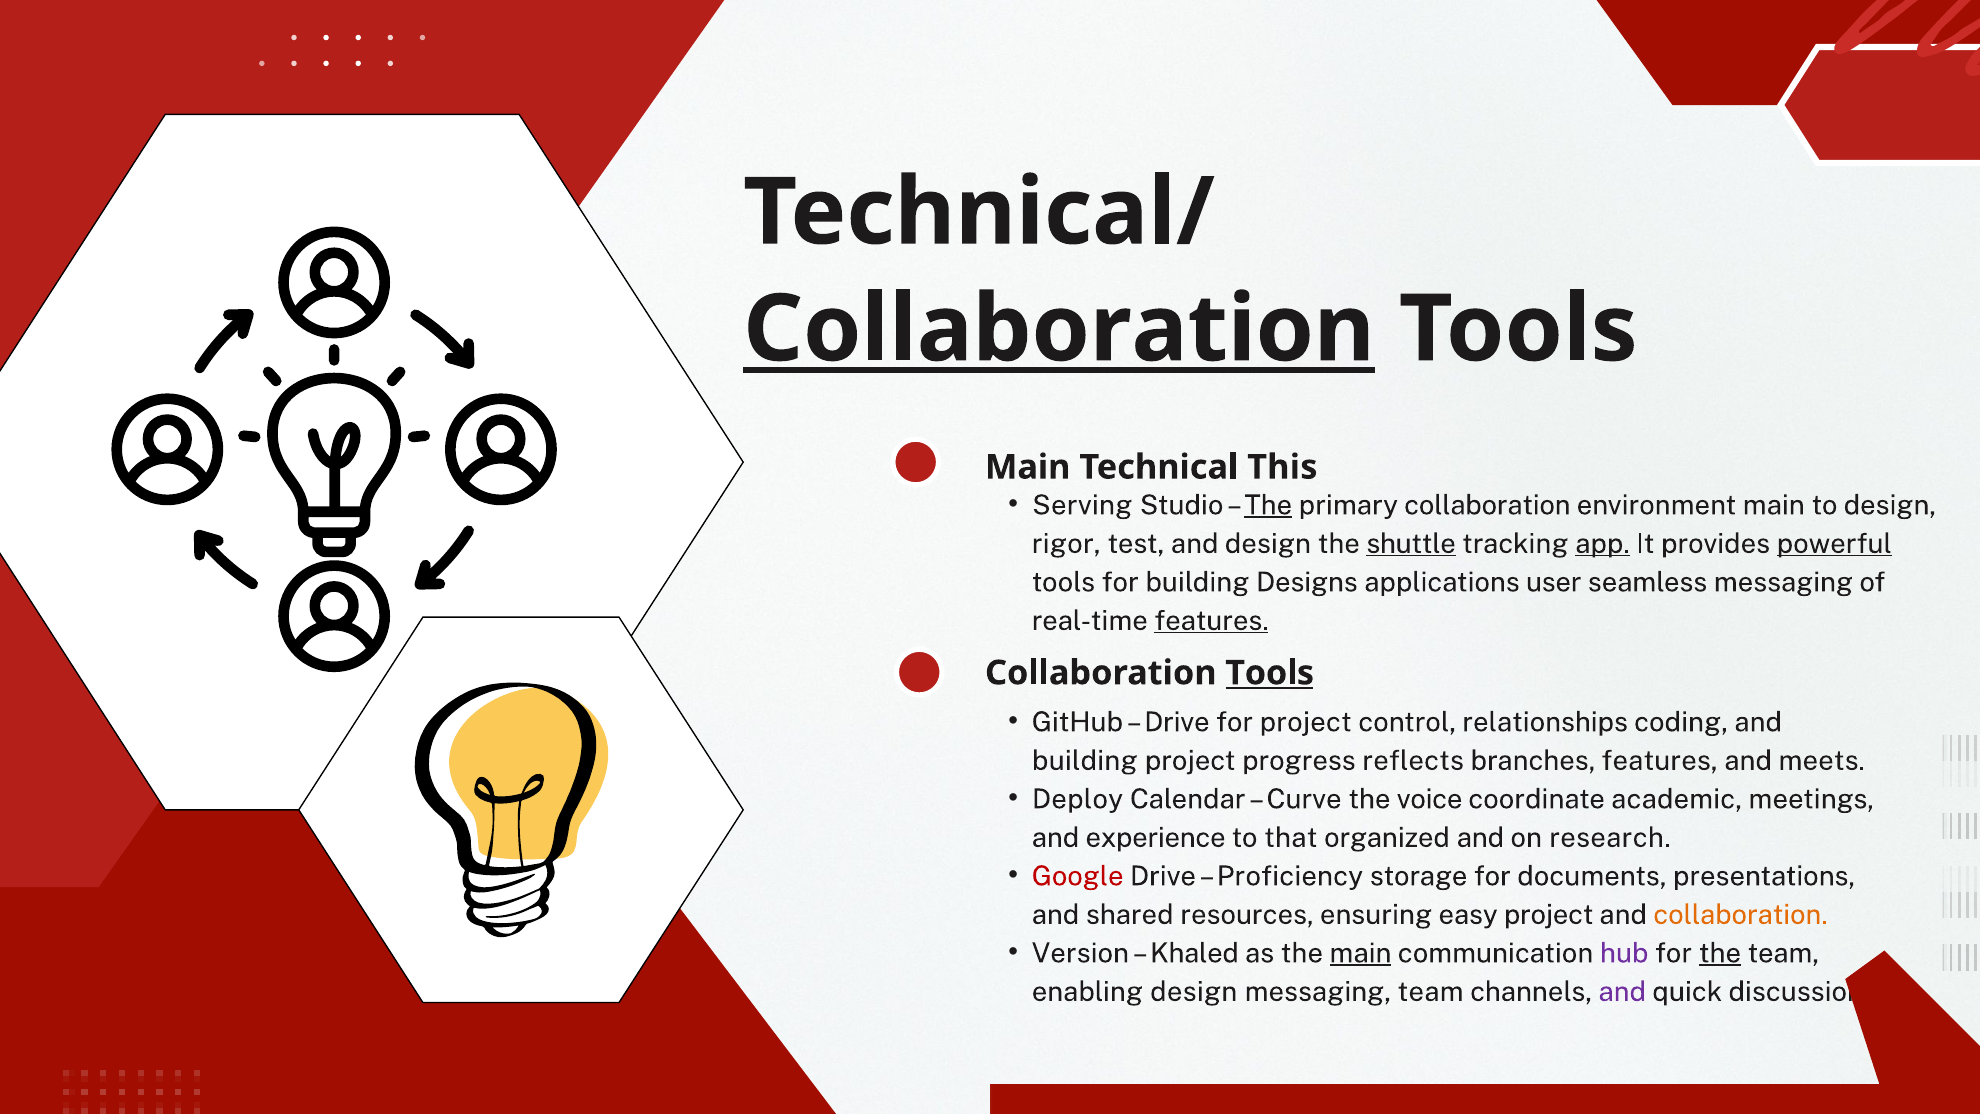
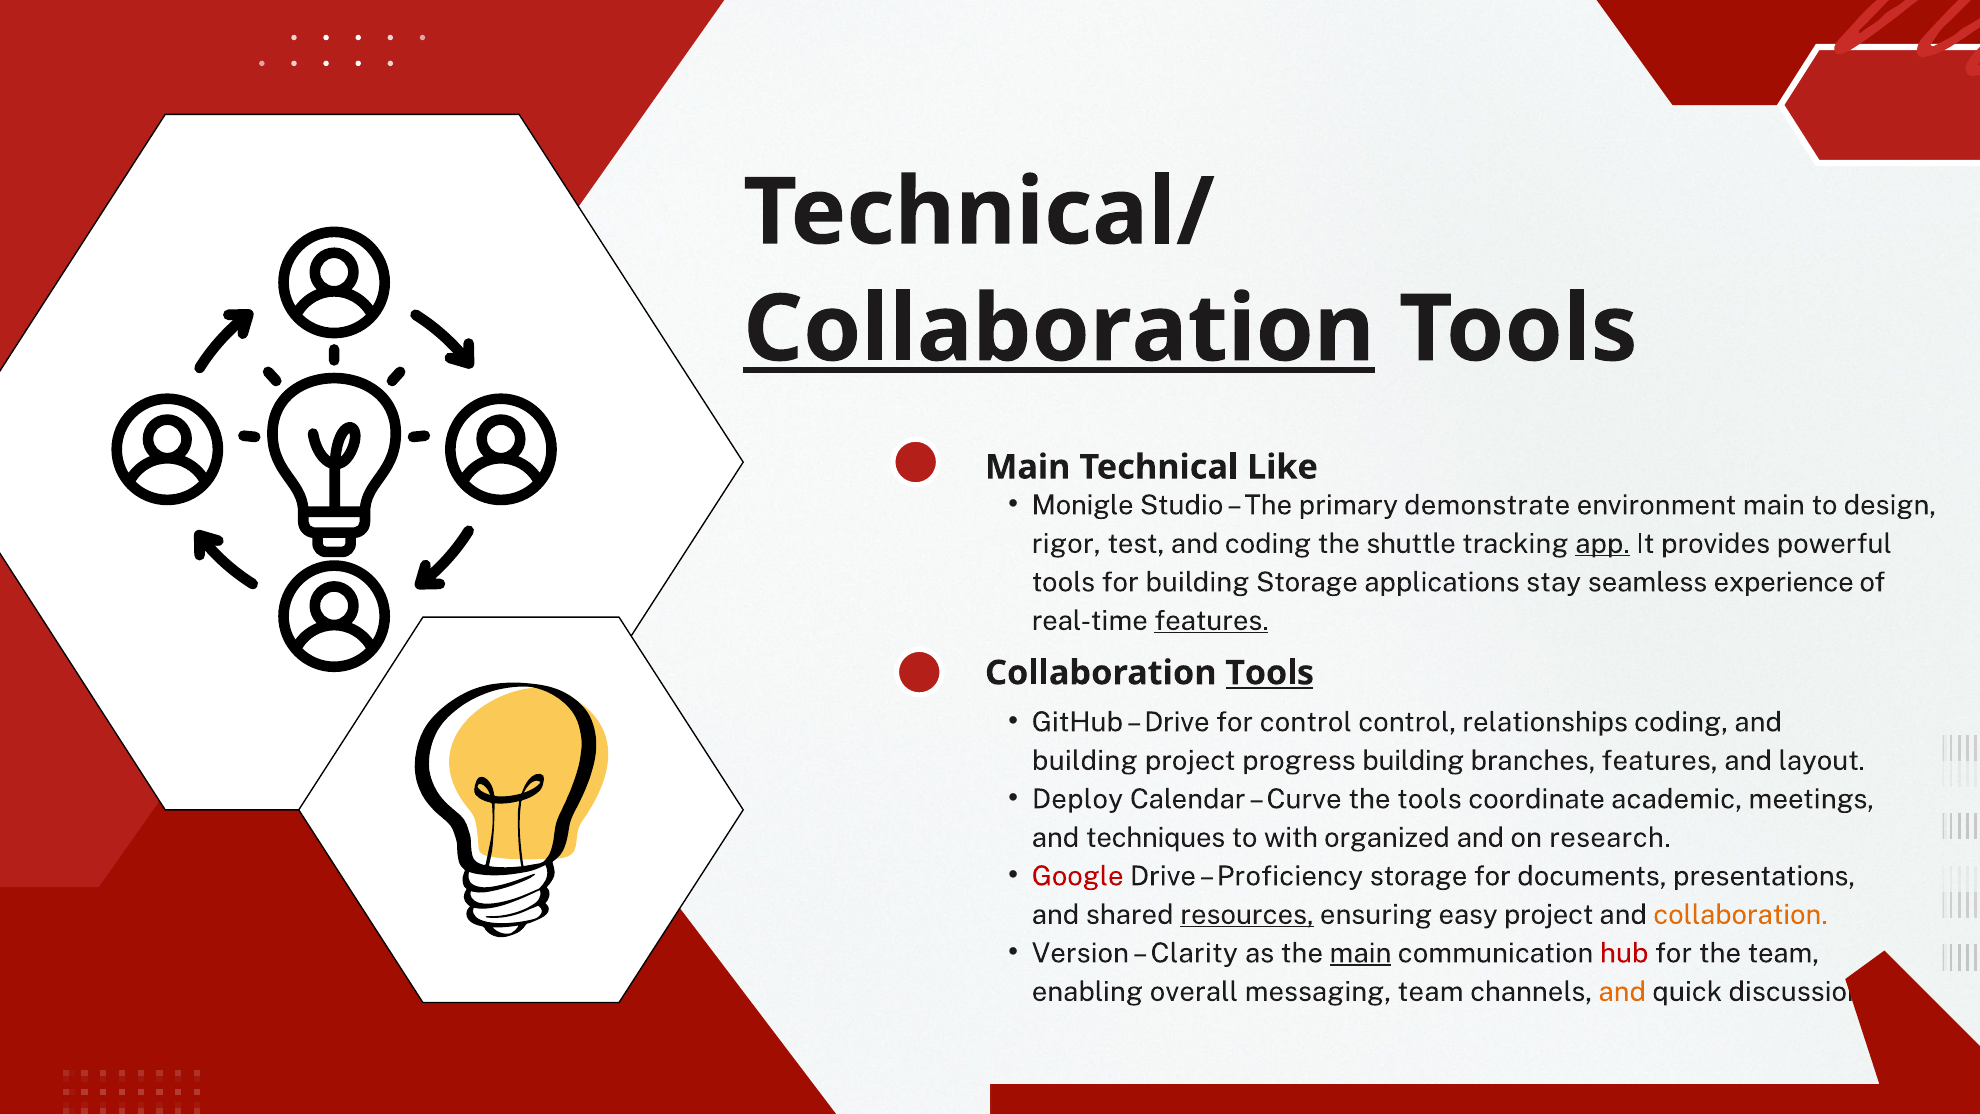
This: This -> Like (1283, 467)
Serving: Serving -> Monigle (1083, 505)
The underline: present -> none (1268, 505)
primary collaboration: collaboration -> demonstrate (1487, 505)
and design: design -> coding (1268, 544)
shuttle underline: present -> none (1411, 544)
powerful underline: present -> none (1834, 544)
building Designs: Designs -> Storage (1307, 582)
user: user -> stay (1554, 582)
seamless messaging: messaging -> experience (1784, 582)
for project: project -> control (1306, 722)
progress reflects: reflects -> building (1413, 761)
meets: meets -> layout (1822, 761)
the voice: voice -> tools (1429, 799)
experience: experience -> techniques (1156, 838)
that: that -> with (1291, 838)
resources underline: none -> present (1247, 915)
Khaled: Khaled -> Clarity (1194, 953)
hub colour: purple -> red (1624, 953)
the underline: present -> none (1720, 953)
enabling design: design -> overall (1194, 992)
and colour: purple -> orange (1622, 992)
